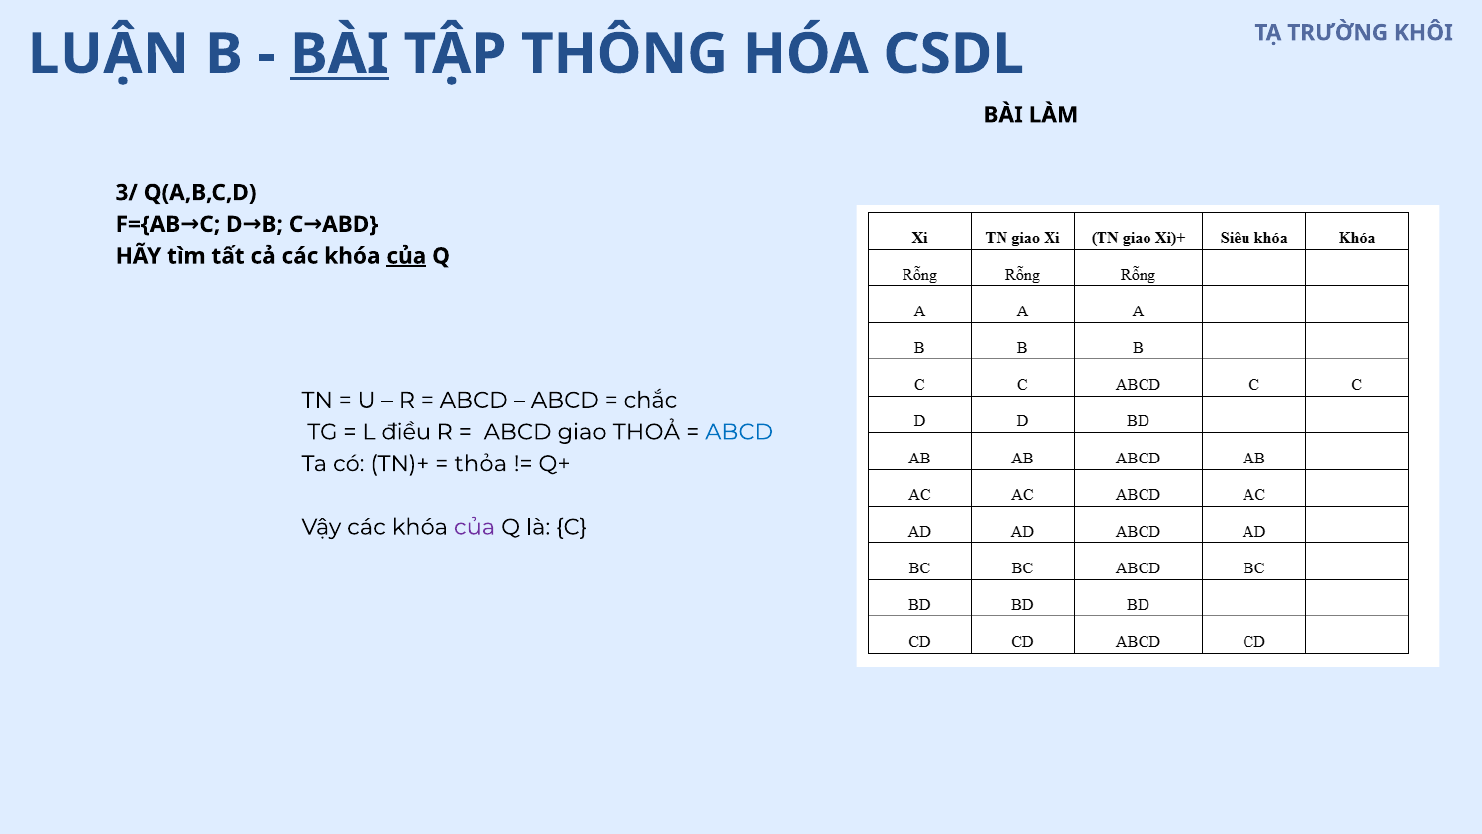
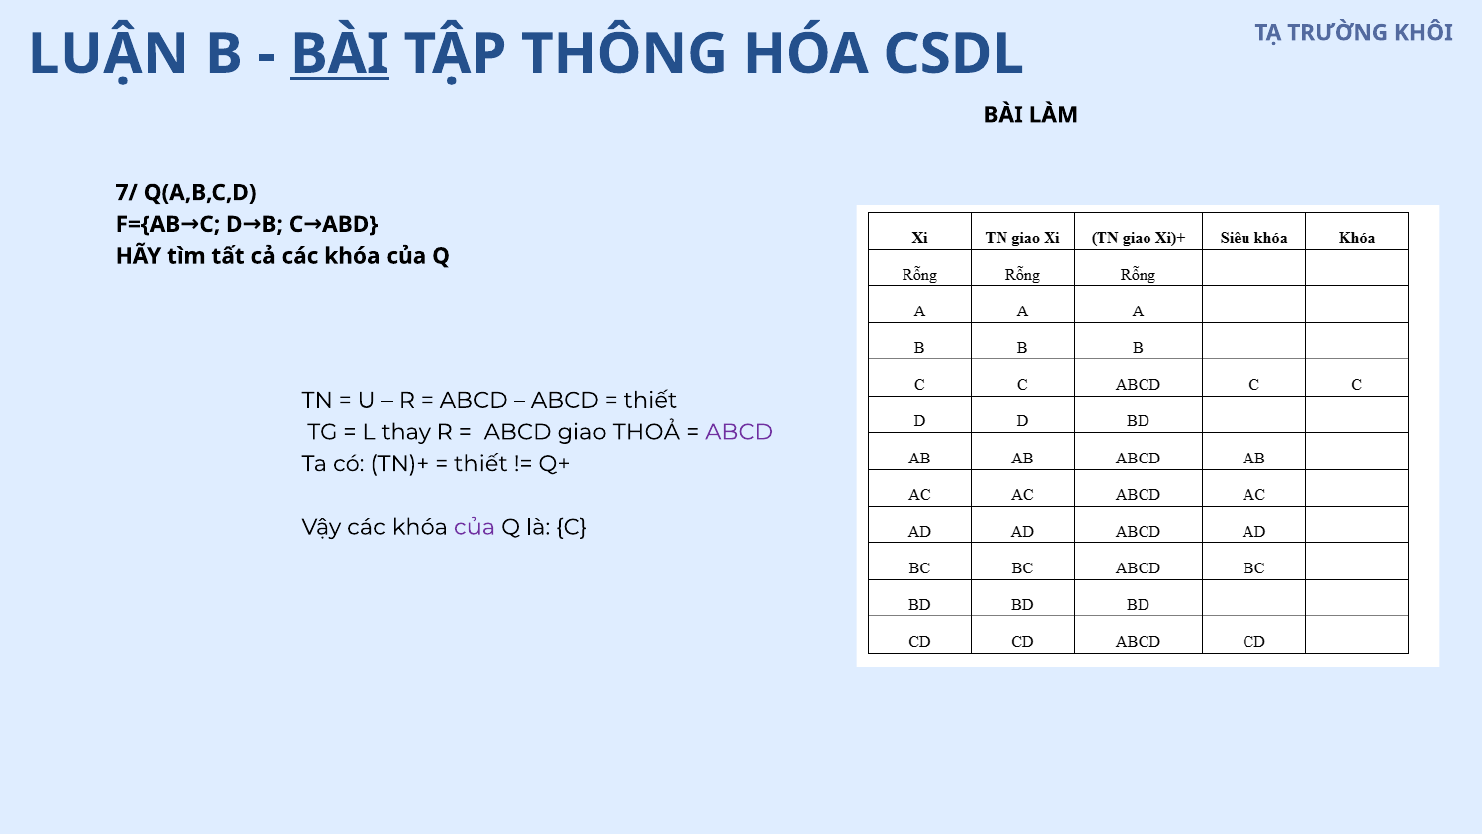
3/: 3/ -> 7/ (127, 193)
của underline: present -> none (406, 256)
chắc: chắc -> thiết (650, 400)
điều: điều -> thay (406, 432)
ABCD colour: blue -> purple (739, 432)
thỏa: thỏa -> thiết (481, 463)
